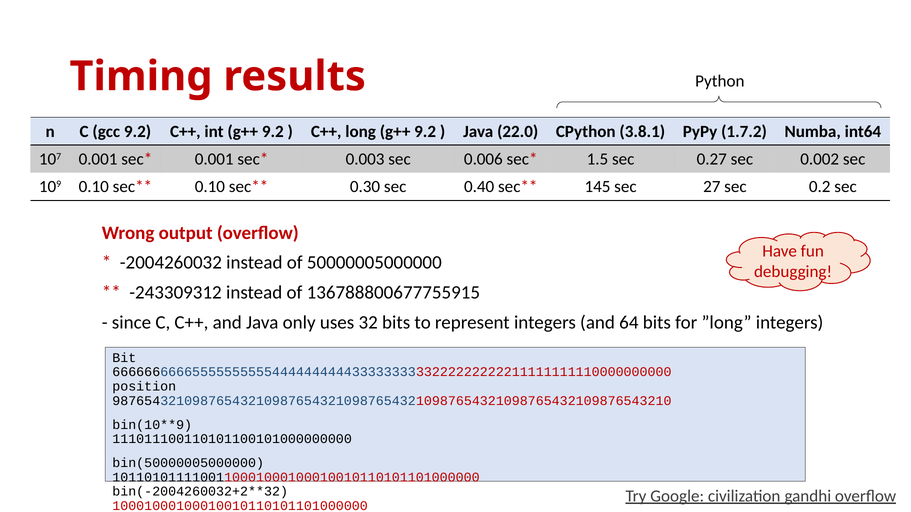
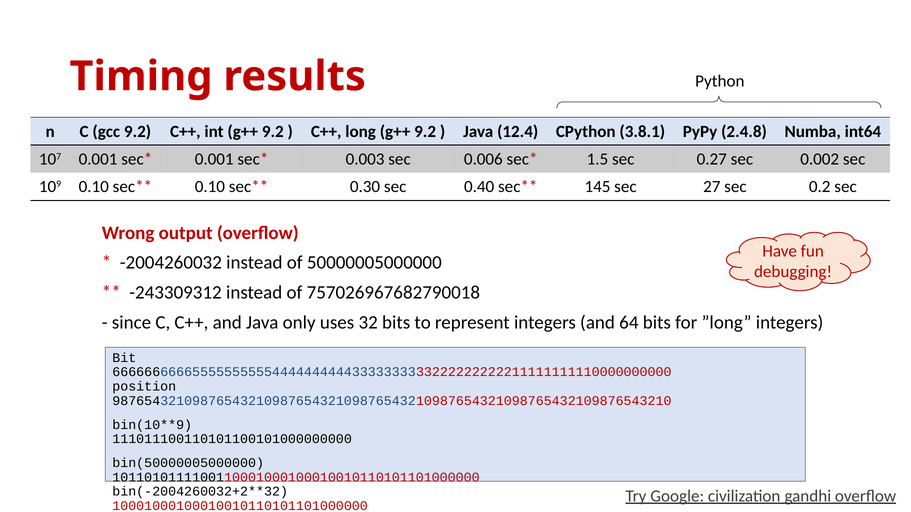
22.0: 22.0 -> 12.4 (518, 131)
1.7.2: 1.7.2 -> 2.4.8 (744, 131)
136788800677755915: 136788800677755915 -> 757026967682790018 (393, 293)
